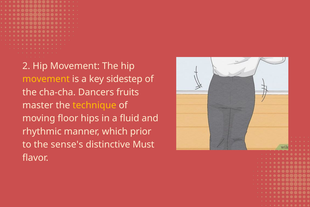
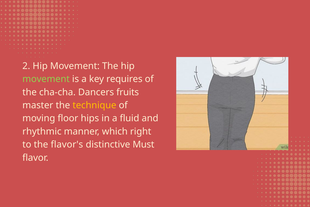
movement colour: yellow -> light green (46, 79)
sidestep: sidestep -> requires (124, 79)
prior: prior -> right (141, 131)
sense's: sense's -> flavor's (67, 144)
